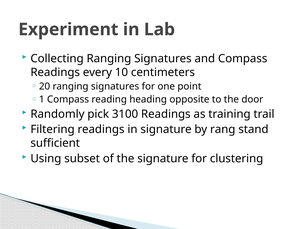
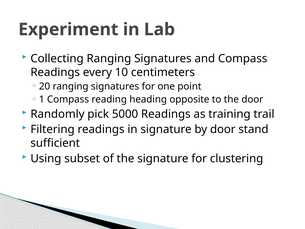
3100: 3100 -> 5000 (125, 114)
by rang: rang -> door (223, 129)
